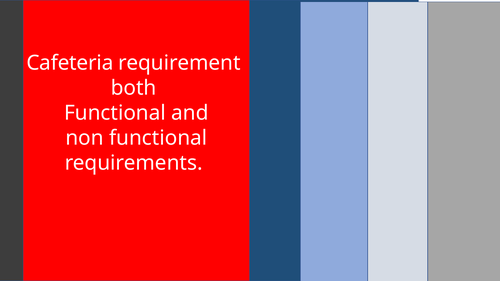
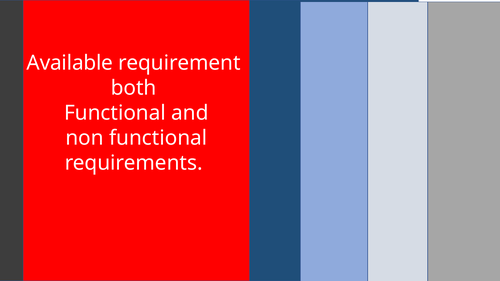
Cafeteria: Cafeteria -> Available (70, 63)
